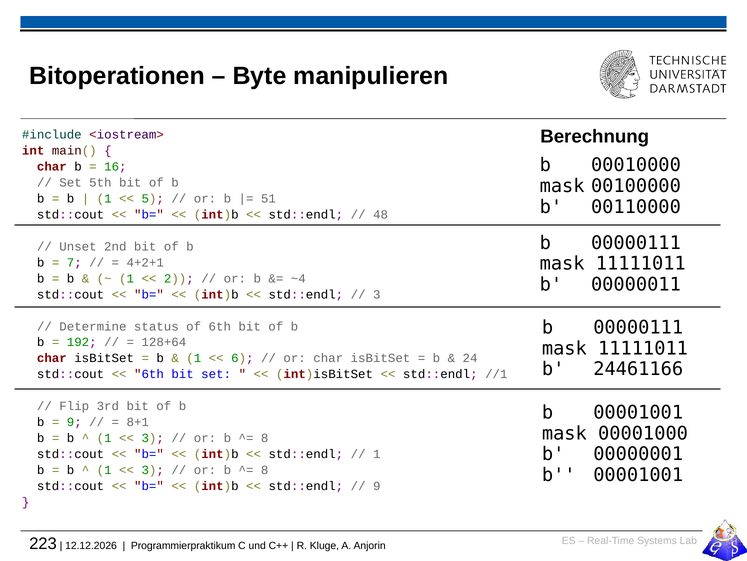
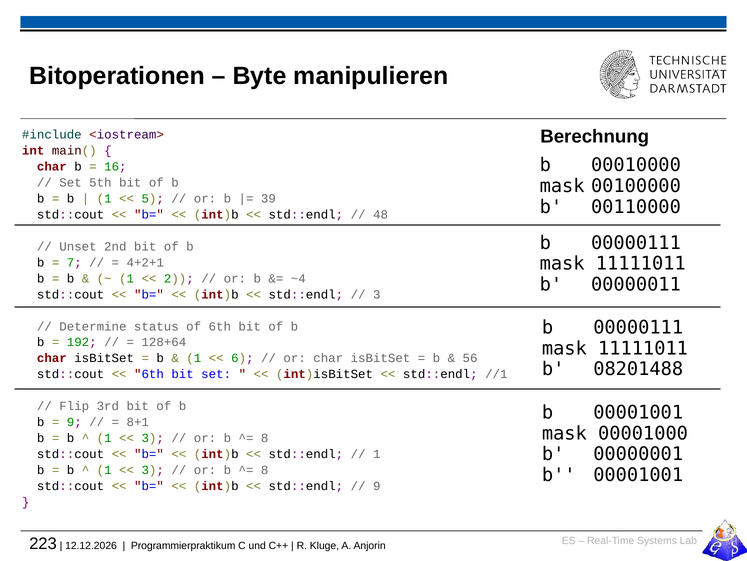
51: 51 -> 39 (268, 198)
24: 24 -> 56 (470, 358)
24461166: 24461166 -> 08201488 (638, 369)
